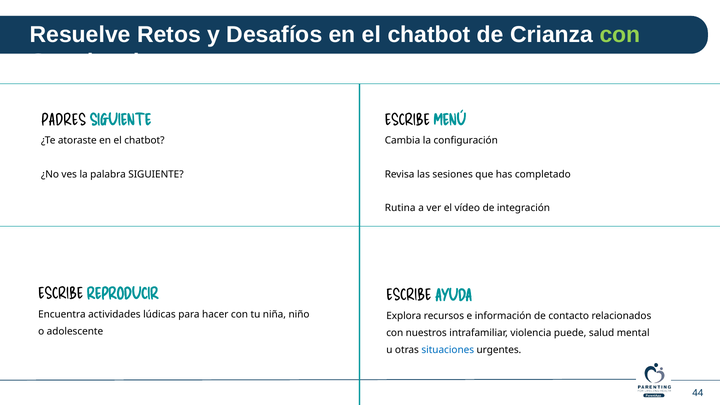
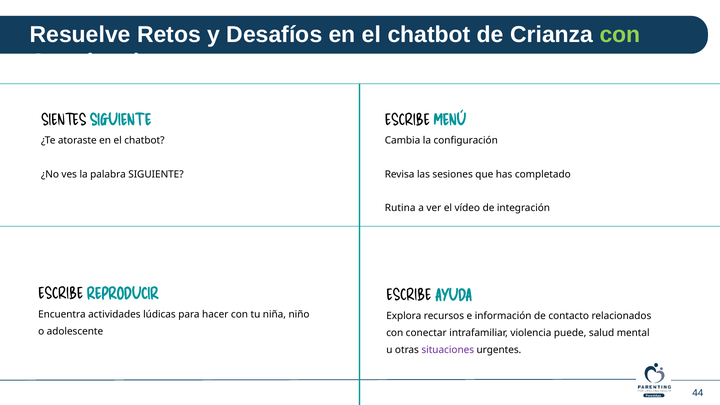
PADRES: PADRES -> SIENTES (64, 120)
nuestros: nuestros -> conectar (426, 333)
situaciones colour: blue -> purple (448, 350)
